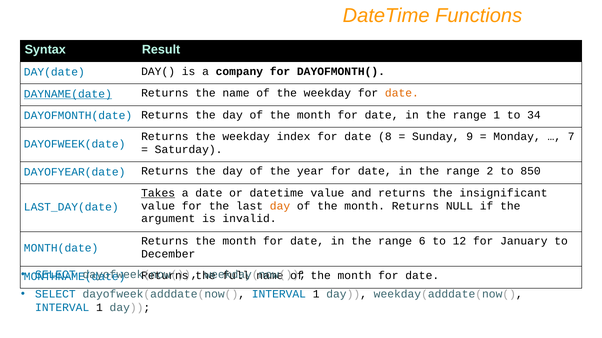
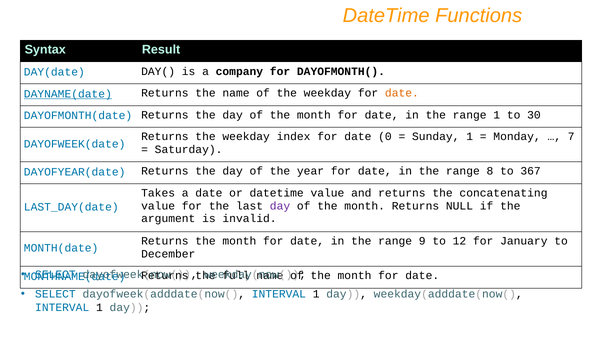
34: 34 -> 30 (534, 115)
8: 8 -> 0 (385, 137)
Sunday 9: 9 -> 1 (470, 137)
2: 2 -> 8 (490, 172)
850: 850 -> 367 (531, 172)
Takes underline: present -> none (158, 193)
insignificant: insignificant -> concatenating (504, 193)
day colour: orange -> purple (280, 206)
6: 6 -> 9 (422, 242)
